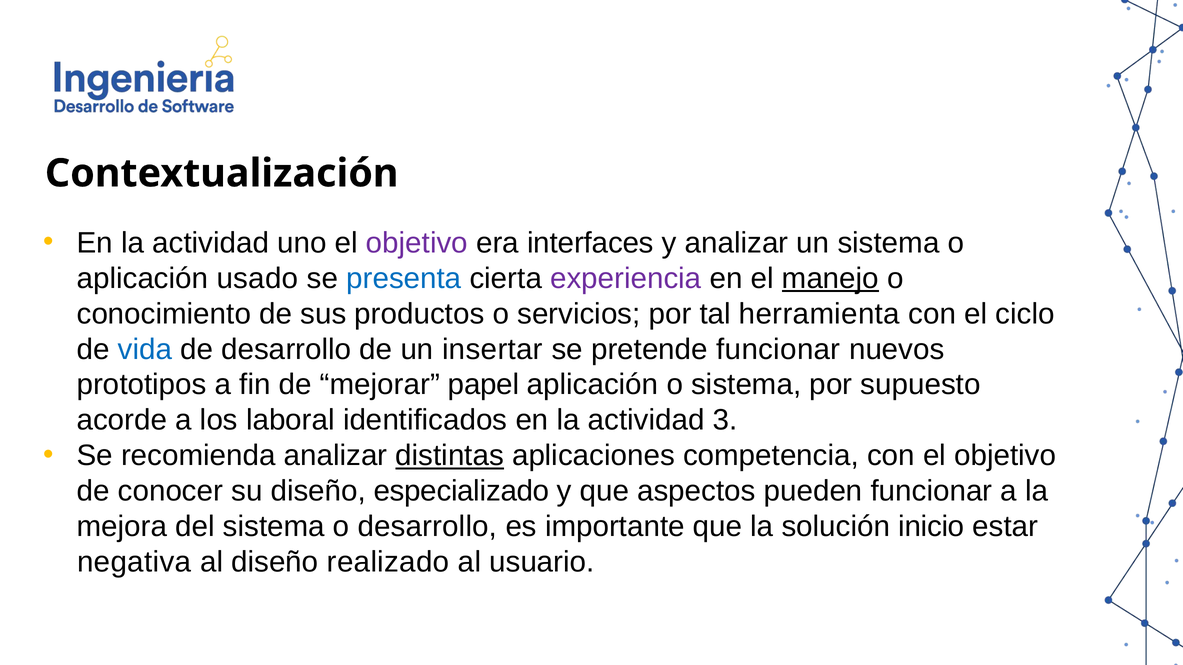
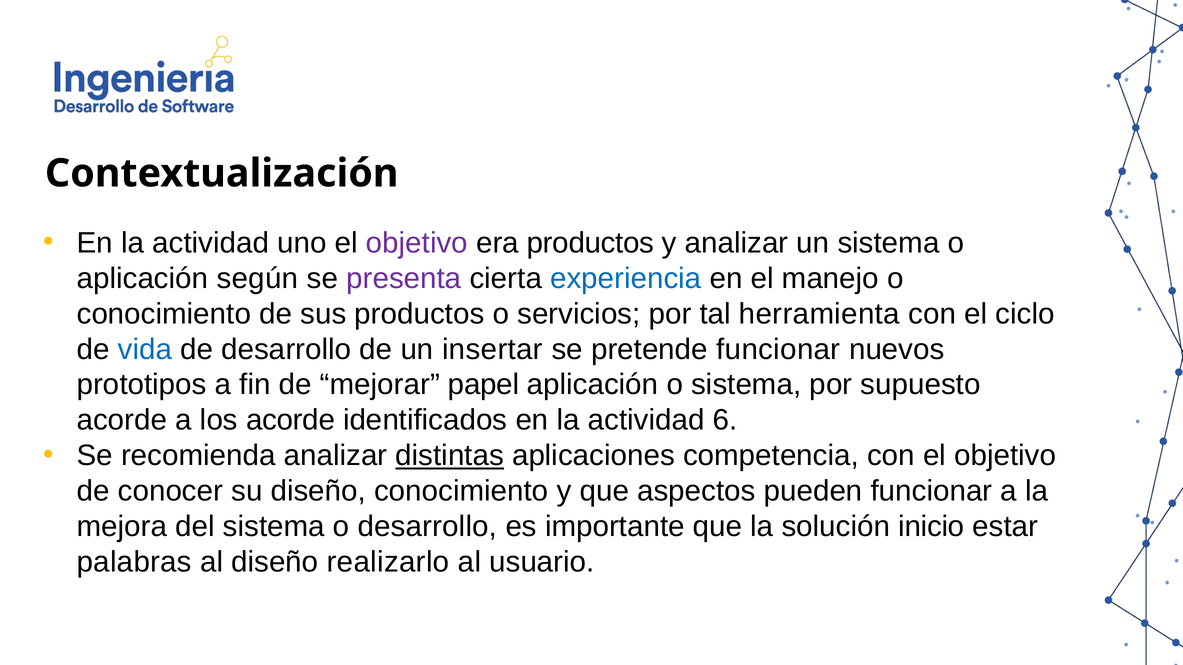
era interfaces: interfaces -> productos (590, 243)
usado: usado -> según (257, 279)
presenta colour: blue -> purple (404, 279)
experiencia colour: purple -> blue (626, 279)
manejo underline: present -> none (830, 279)
los laboral: laboral -> acorde (291, 420)
3: 3 -> 6 (725, 420)
diseño especializado: especializado -> conocimiento (461, 491)
negativa: negativa -> palabras (134, 562)
realizado: realizado -> realizarlo (388, 562)
